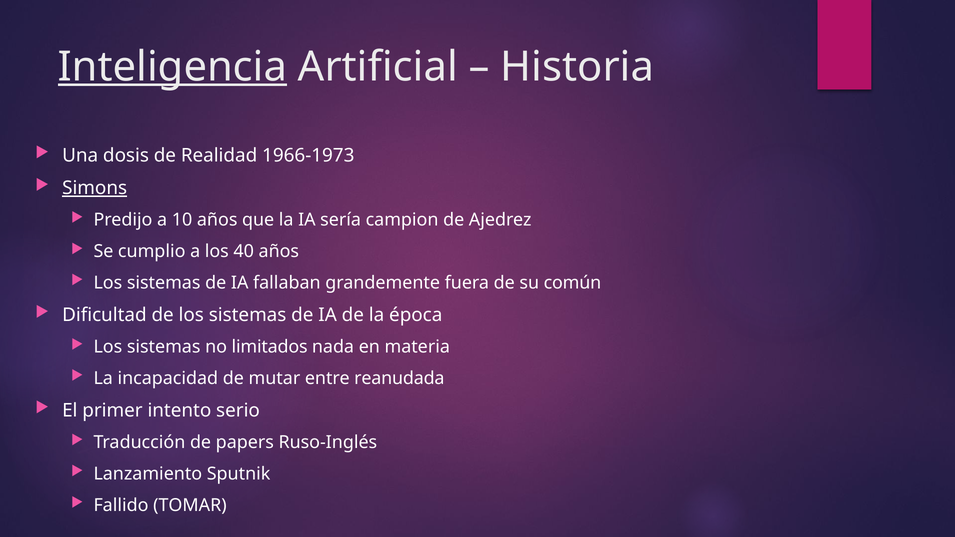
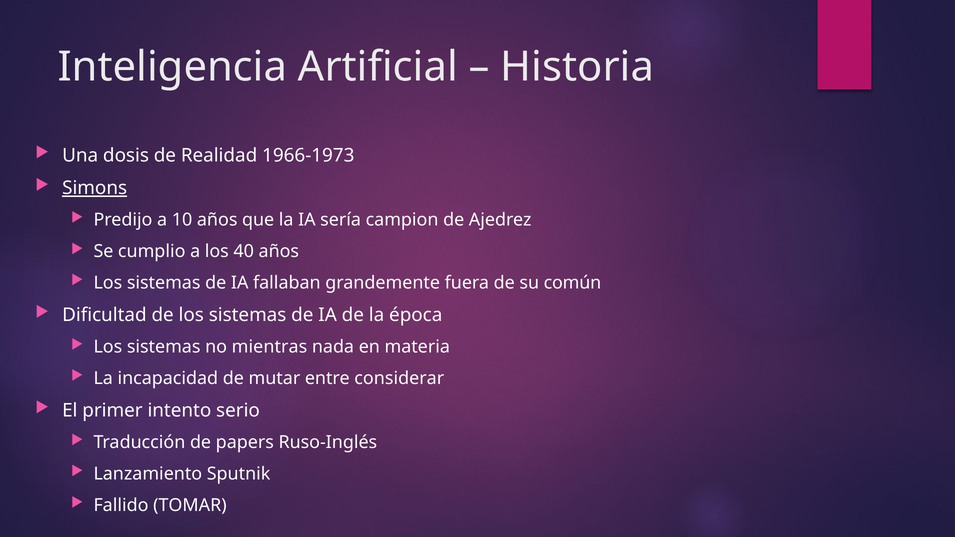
Inteligencia underline: present -> none (172, 67)
limitados: limitados -> mientras (269, 347)
reanudada: reanudada -> considerar (399, 379)
